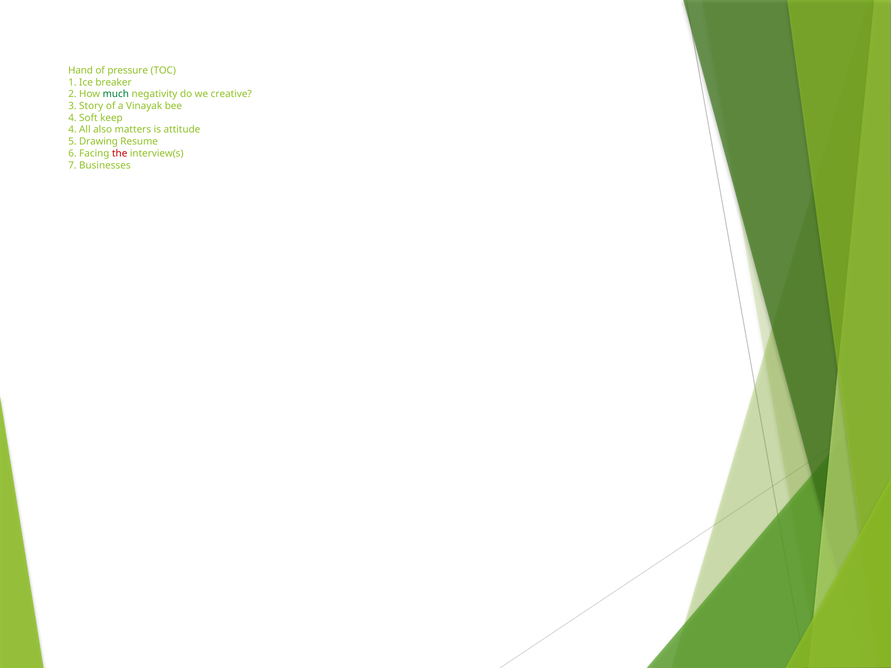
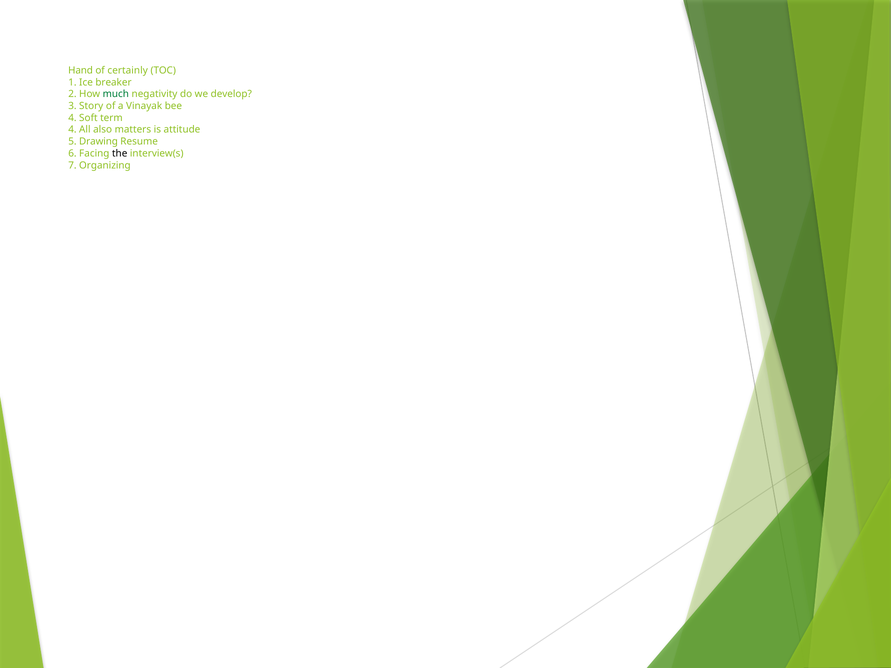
pressure: pressure -> certainly (128, 70)
creative: creative -> develop (231, 94)
keep: keep -> term (111, 118)
the colour: red -> black (120, 153)
Businesses: Businesses -> Organizing (105, 165)
